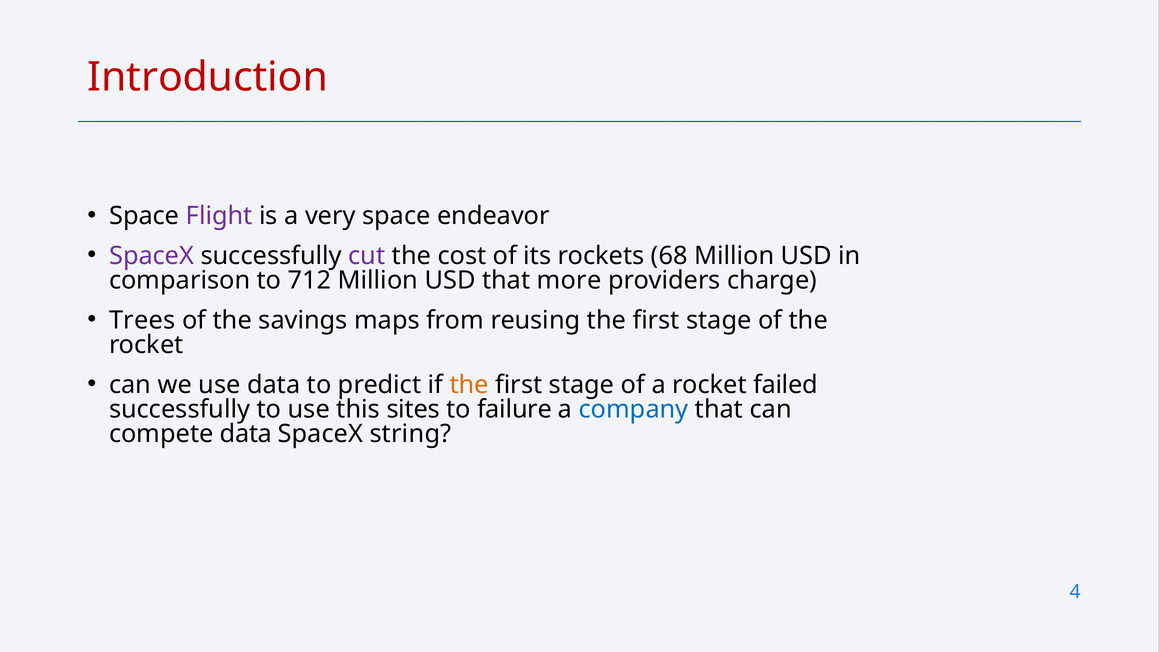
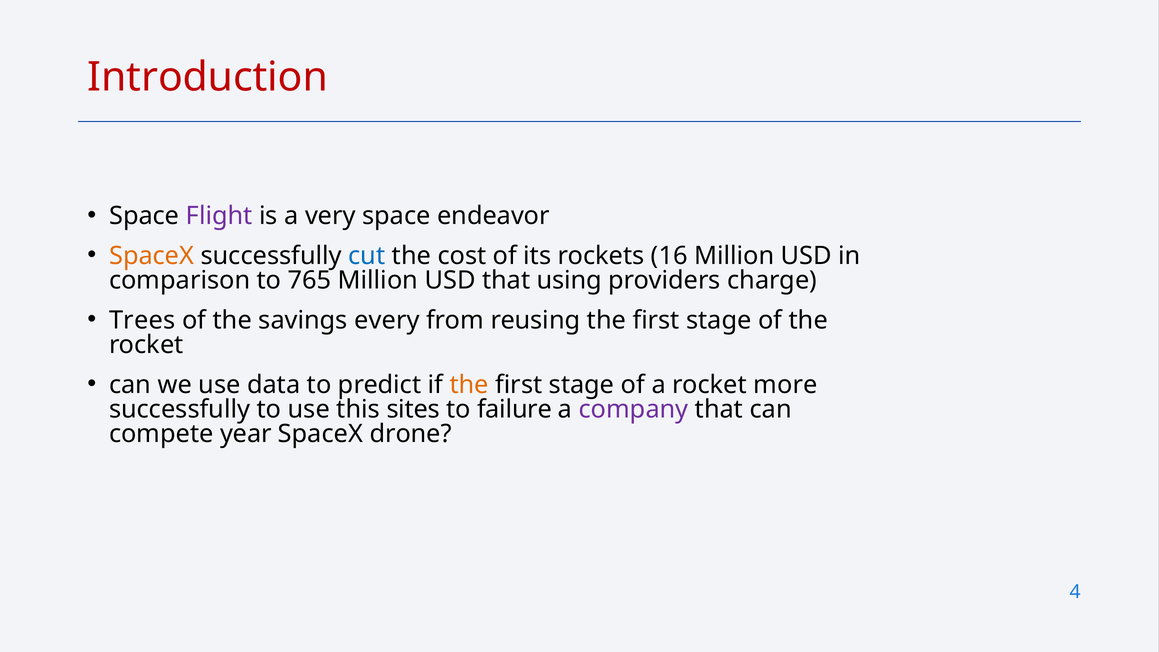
SpaceX colour: purple -> orange (152, 256)
cut colour: purple -> blue (367, 256)
68: 68 -> 16 (669, 256)
712: 712 -> 765 (310, 280)
more: more -> using (569, 280)
maps: maps -> every (387, 320)
failed: failed -> more (785, 385)
company colour: blue -> purple (634, 409)
compete data: data -> year (246, 434)
string: string -> drone (411, 434)
